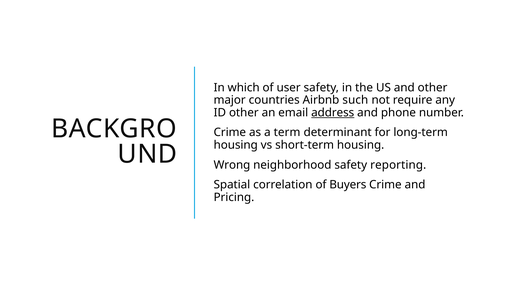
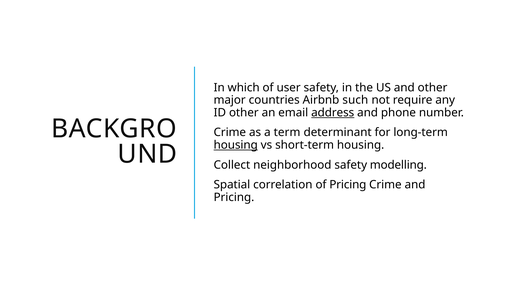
housing underline: none -> present (236, 145)
Wrong: Wrong -> Collect (232, 165)
reporting: reporting -> modelling (398, 165)
of Buyers: Buyers -> Pricing (348, 185)
